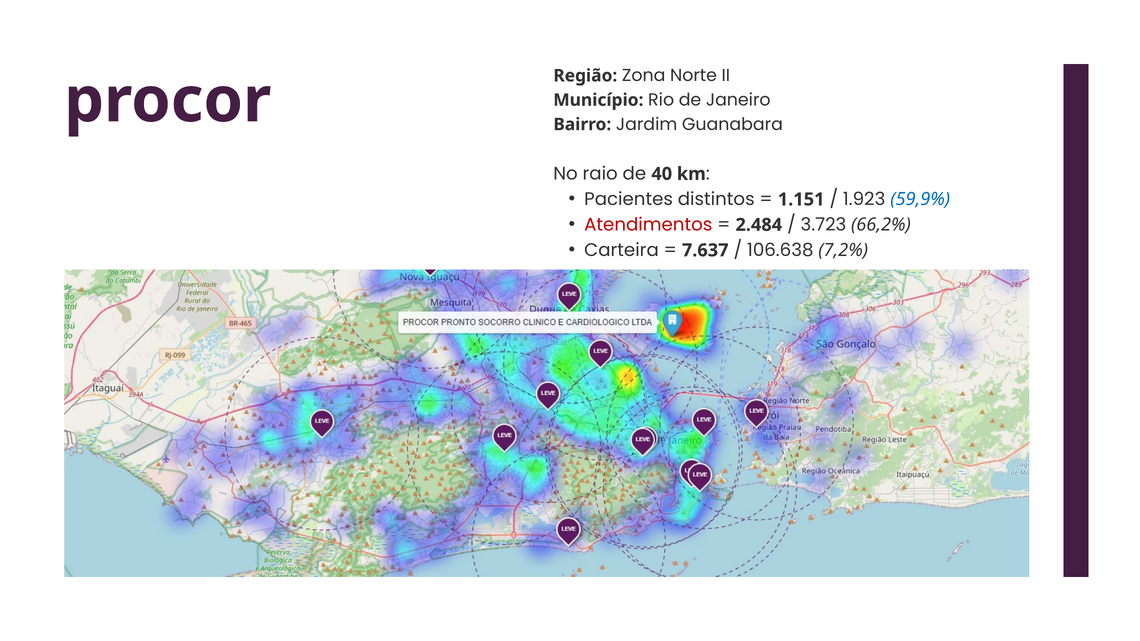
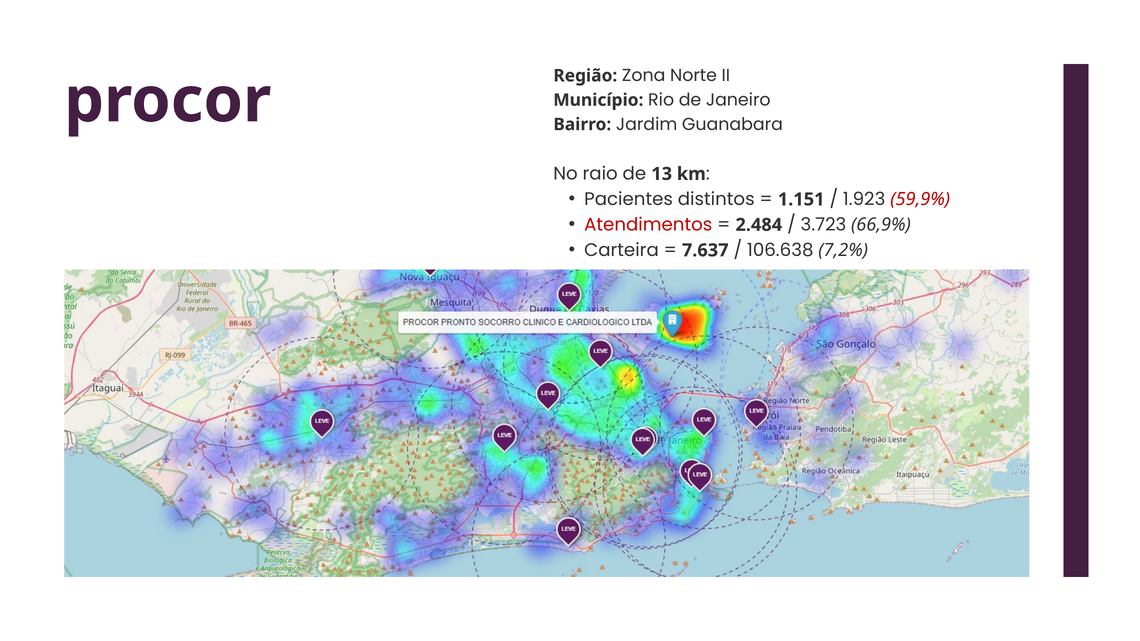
40: 40 -> 13 (662, 174)
59,9% colour: blue -> red (920, 199)
66,2%: 66,2% -> 66,9% (881, 225)
